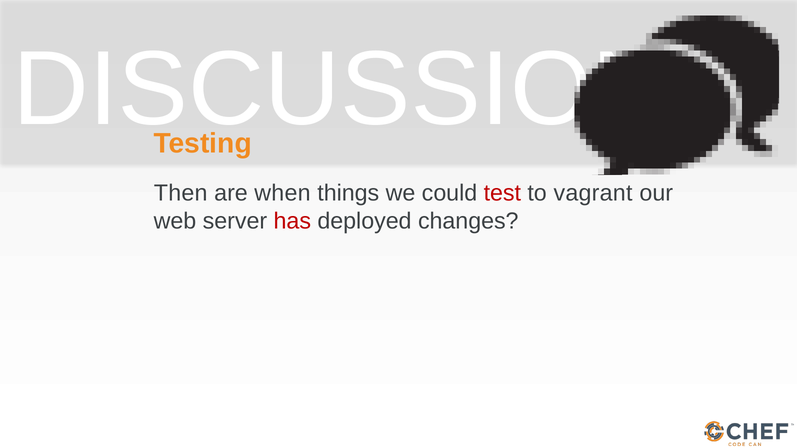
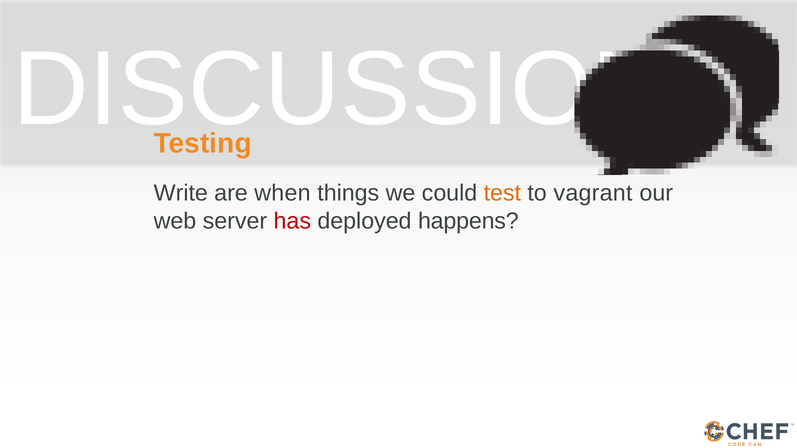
Then: Then -> Write (181, 193)
test colour: red -> orange (502, 193)
changes: changes -> happens (468, 221)
